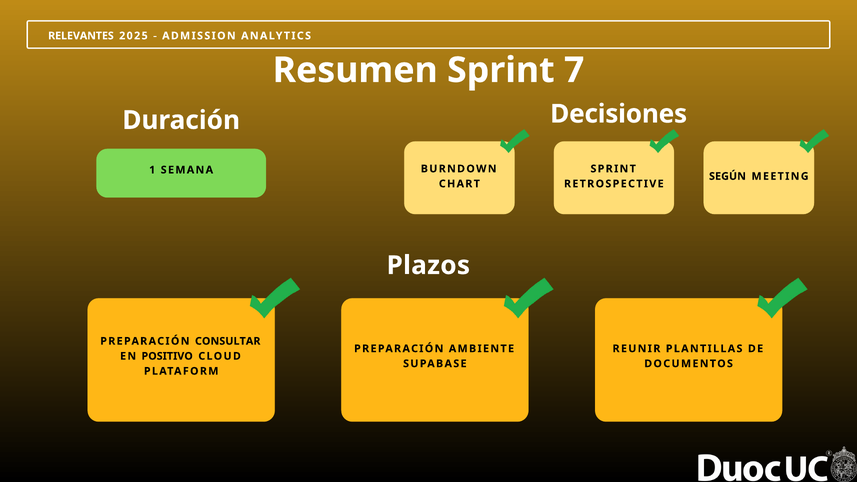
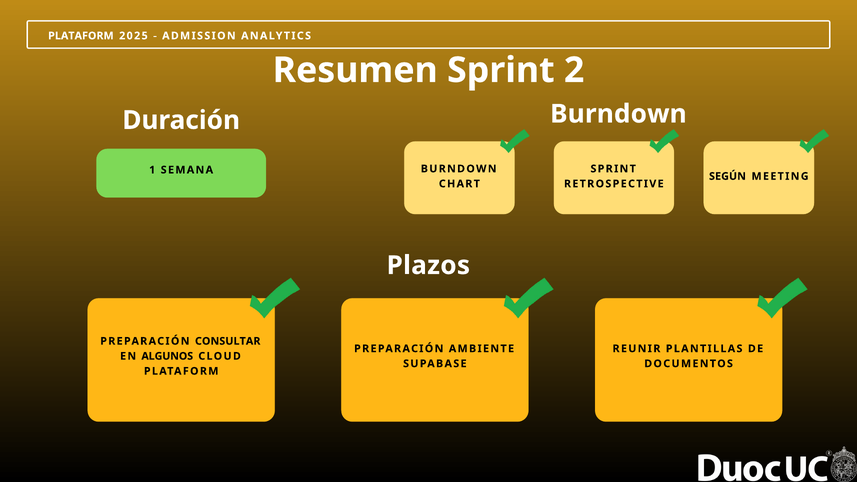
RELEVANTES: RELEVANTES -> PLATAFORM (81, 36)
7: 7 -> 2 (574, 70)
Decisiones: Decisiones -> Burndown (618, 114)
POSITIVO: POSITIVO -> ALGUNOS (167, 356)
